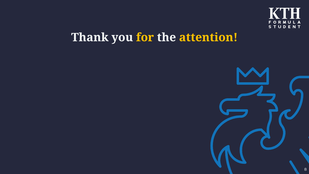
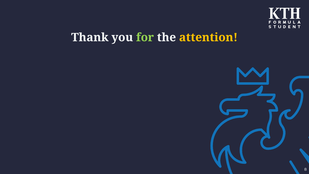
for colour: yellow -> light green (145, 37)
